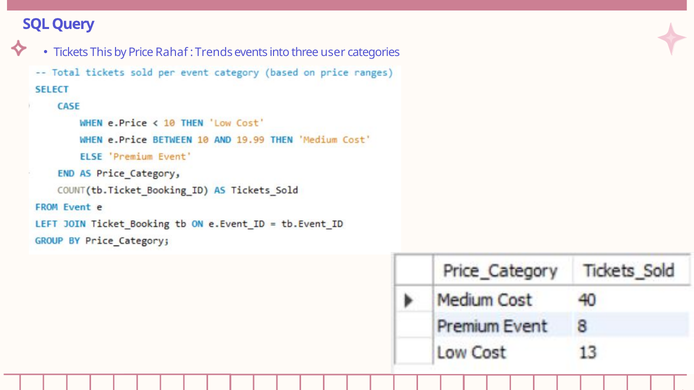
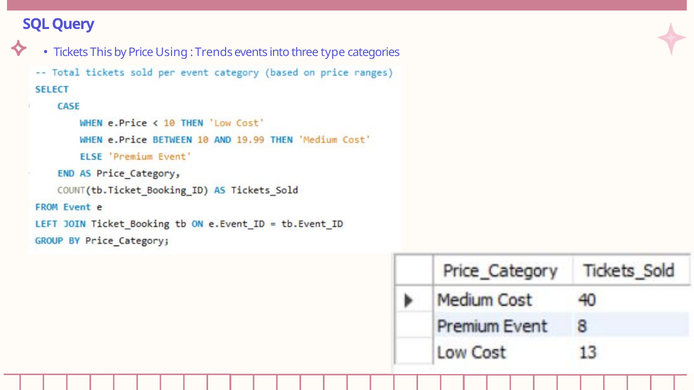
Rahaf: Rahaf -> Using (172, 52)
user: user -> type (333, 52)
